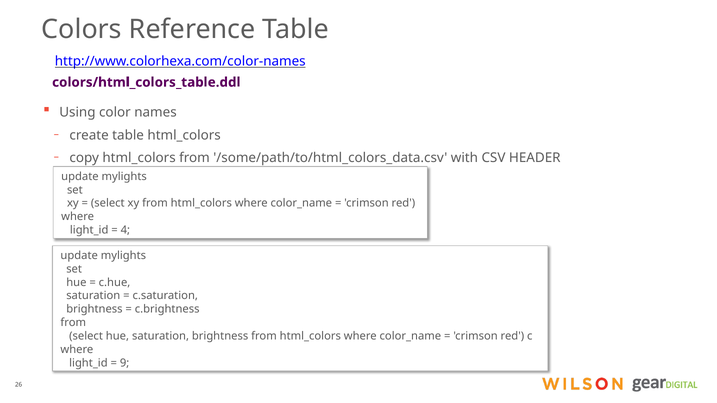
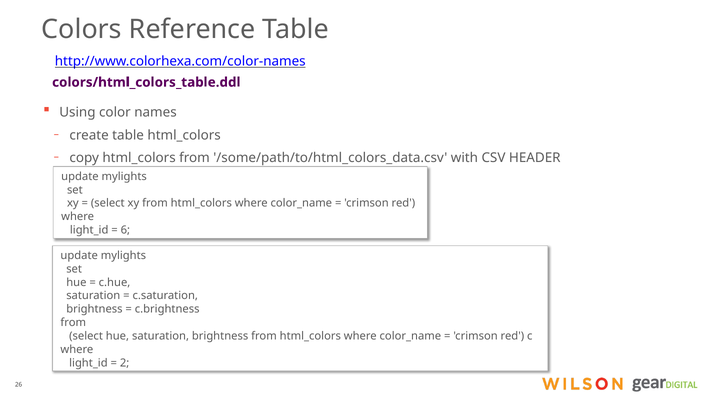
4: 4 -> 6 (125, 230)
9: 9 -> 2 (125, 363)
